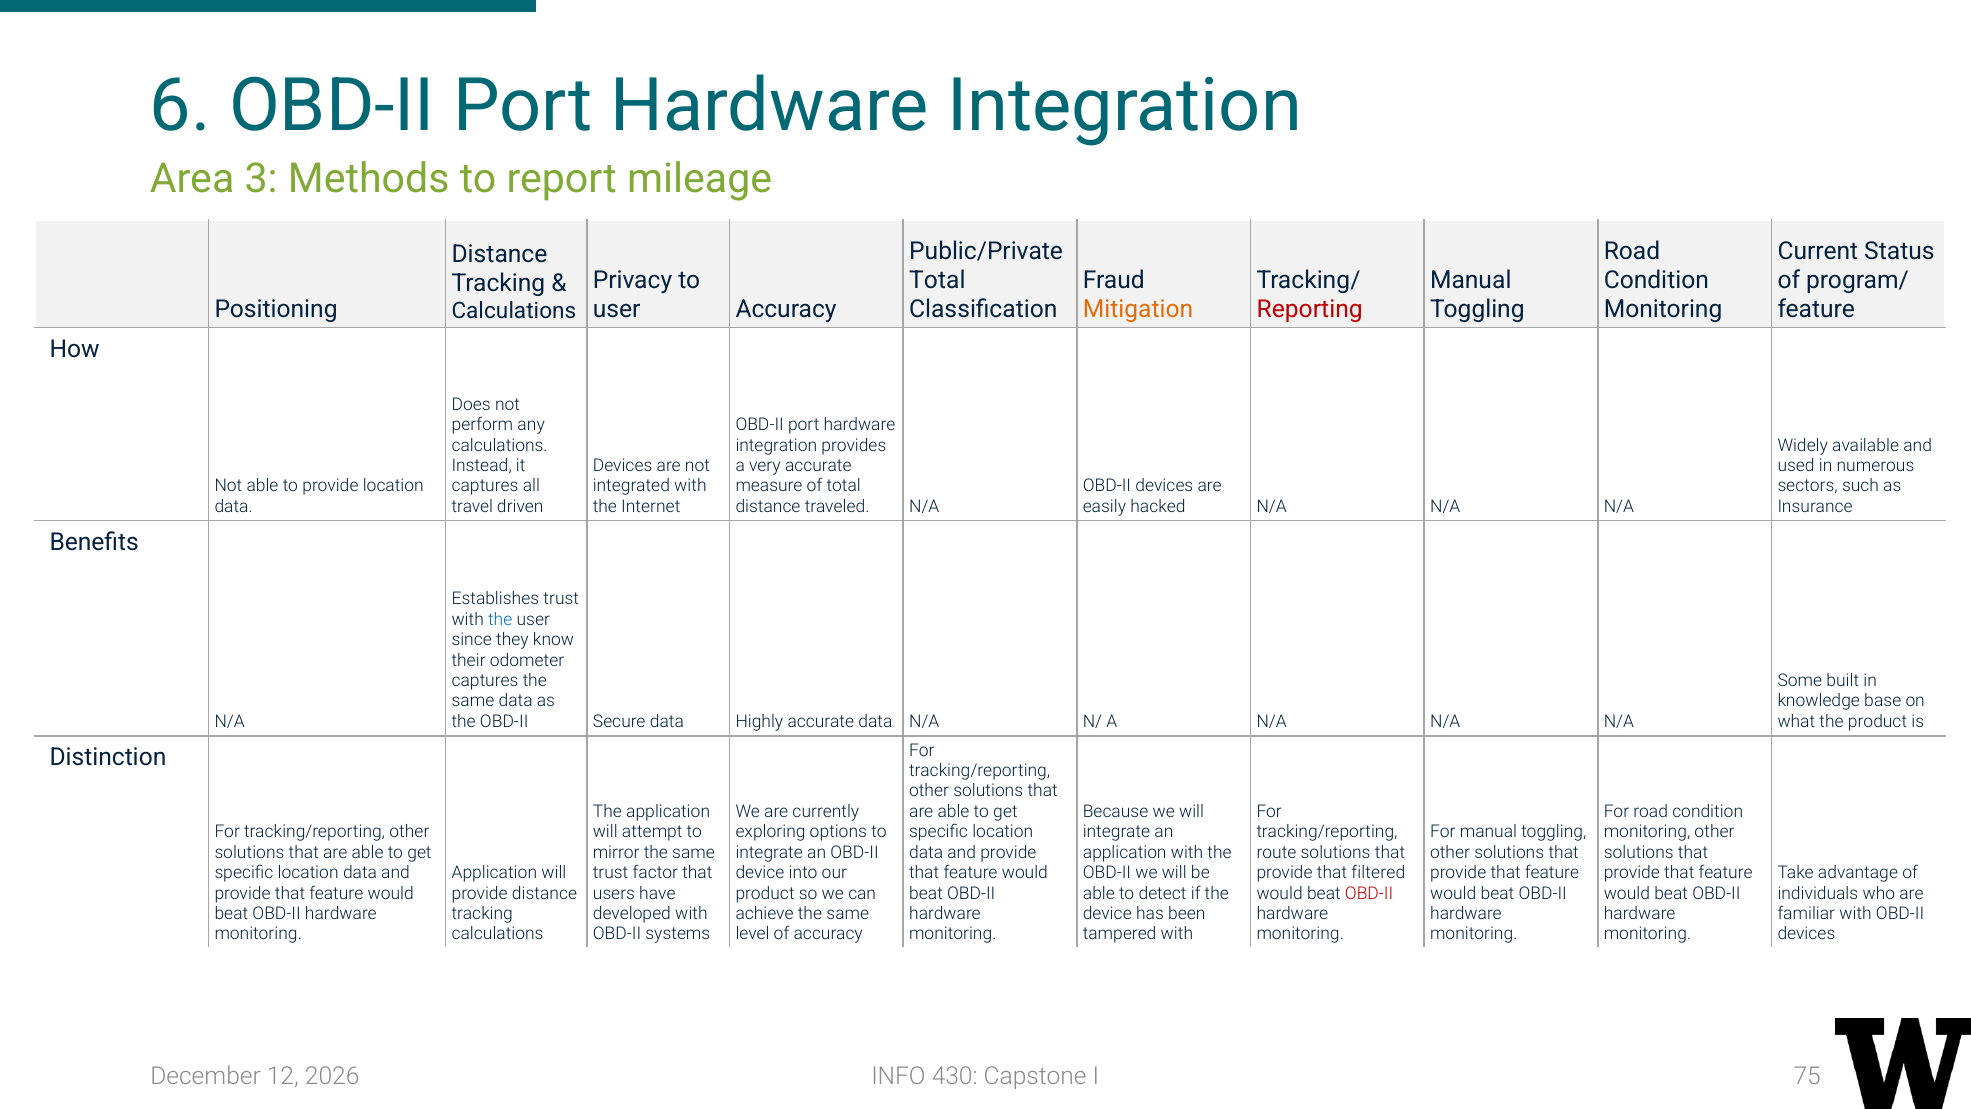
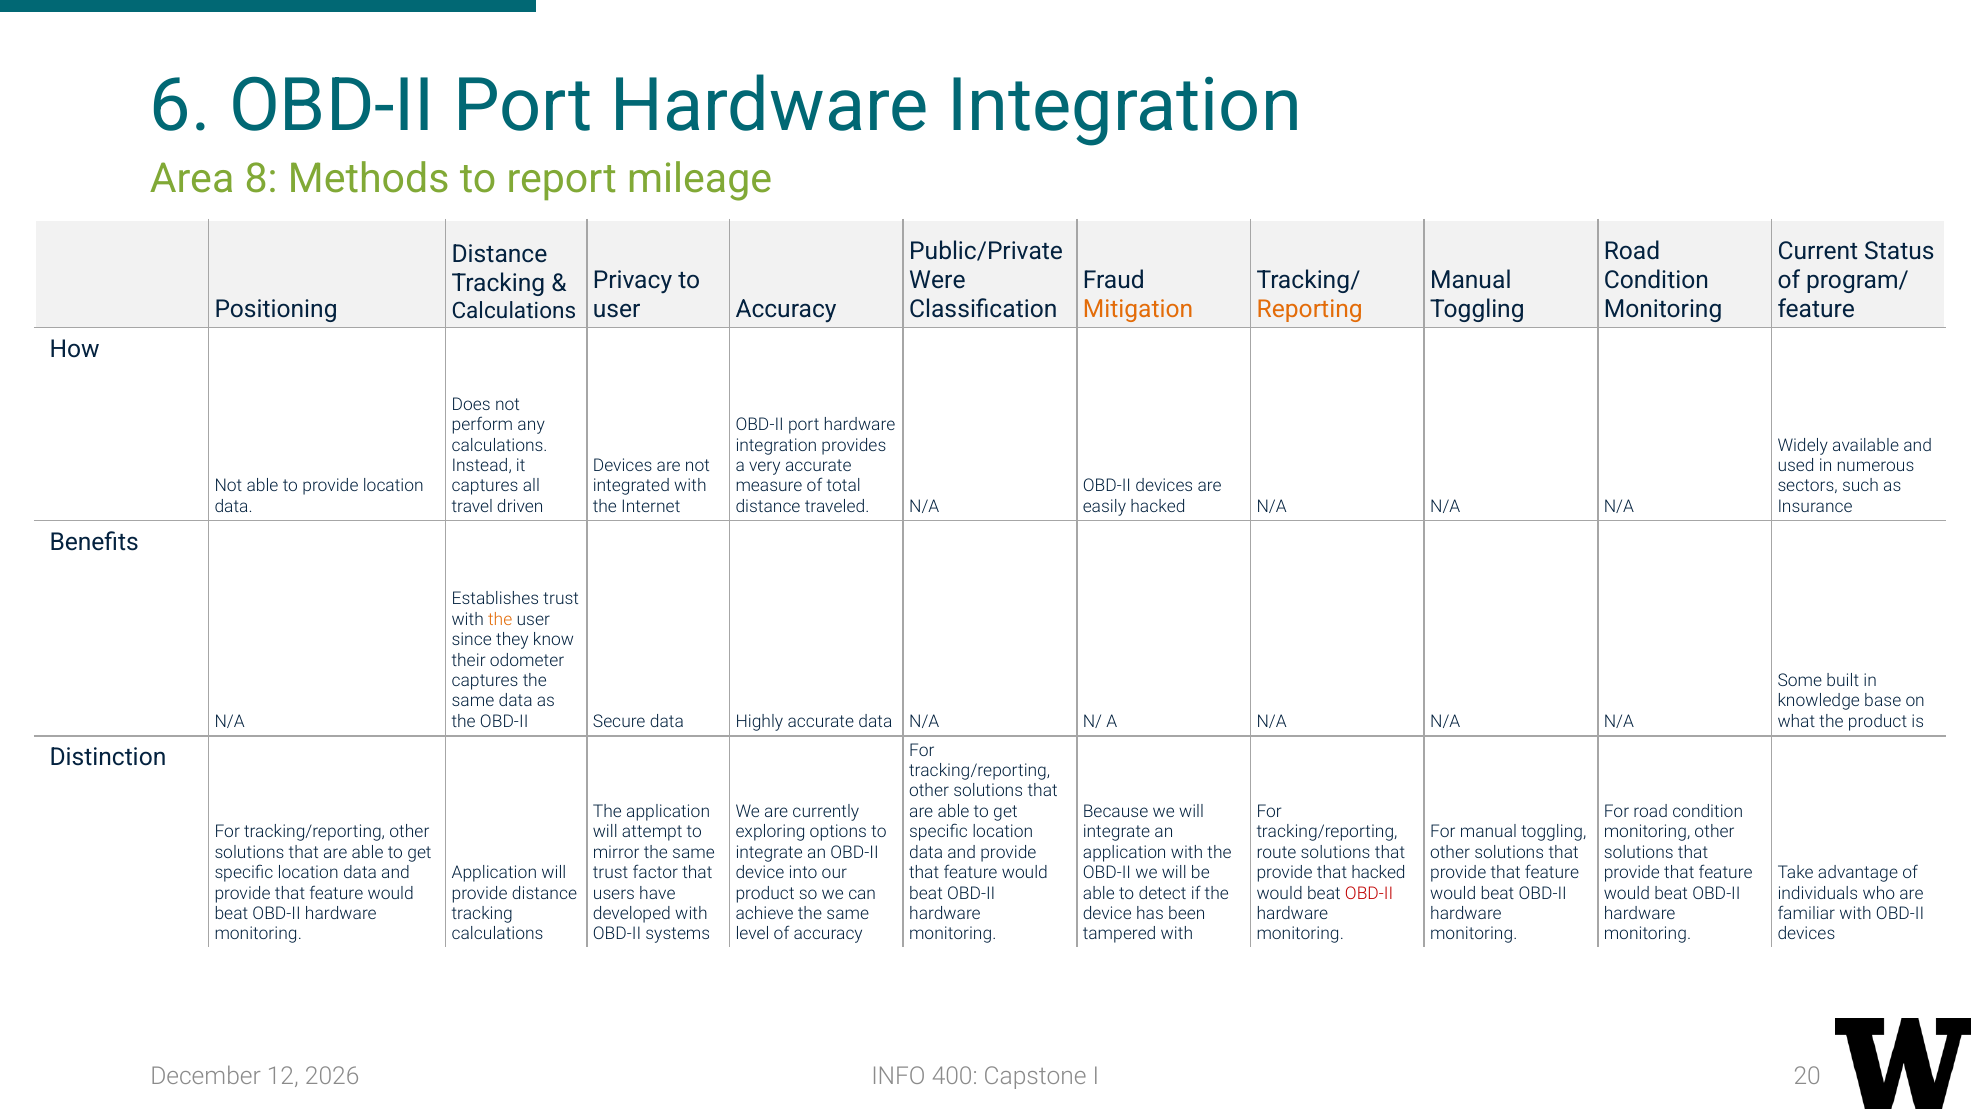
3: 3 -> 8 (261, 179)
Total: Total -> Were (937, 280)
Reporting colour: red -> orange (1310, 309)
the colour: blue -> orange (500, 619)
that filtered: filtered -> hacked (1378, 873)
430: 430 -> 400 (955, 1076)
75: 75 -> 20 (1807, 1076)
